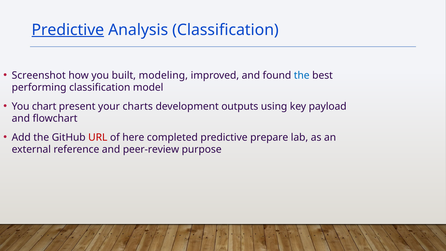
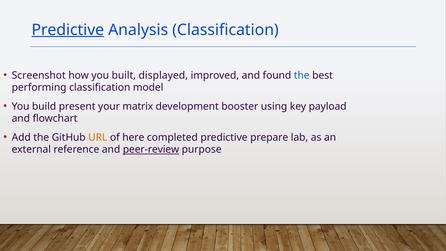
modeling: modeling -> displayed (163, 75)
chart: chart -> build (44, 106)
charts: charts -> matrix (138, 106)
outputs: outputs -> booster (240, 106)
URL colour: red -> orange (98, 137)
peer-review underline: none -> present (151, 150)
